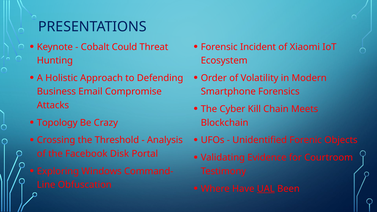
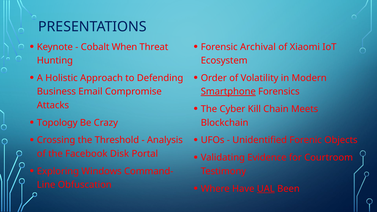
Could: Could -> When (124, 47)
Incident: Incident -> Archival (258, 47)
Smartphone underline: none -> present (228, 92)
